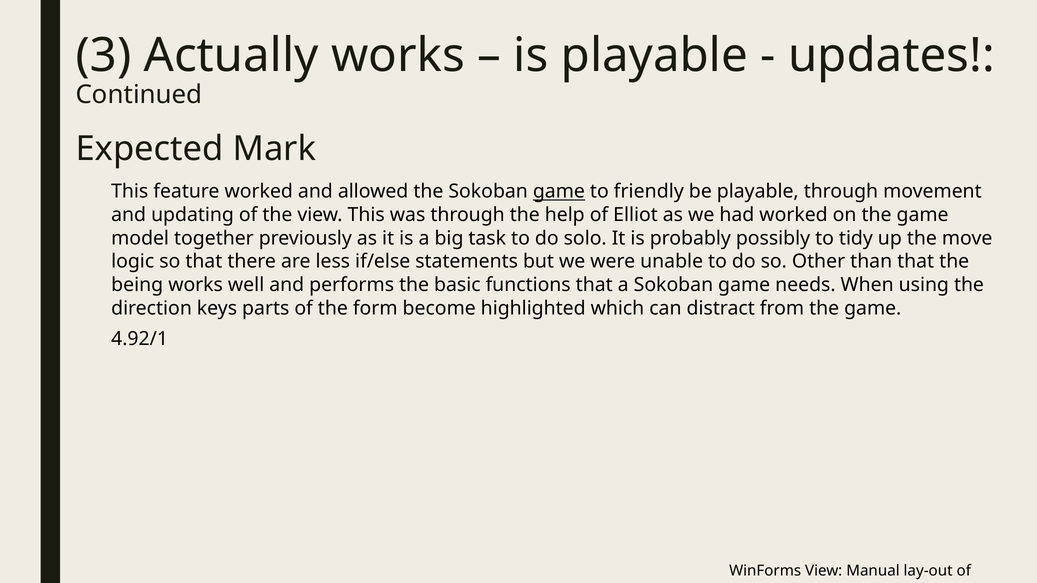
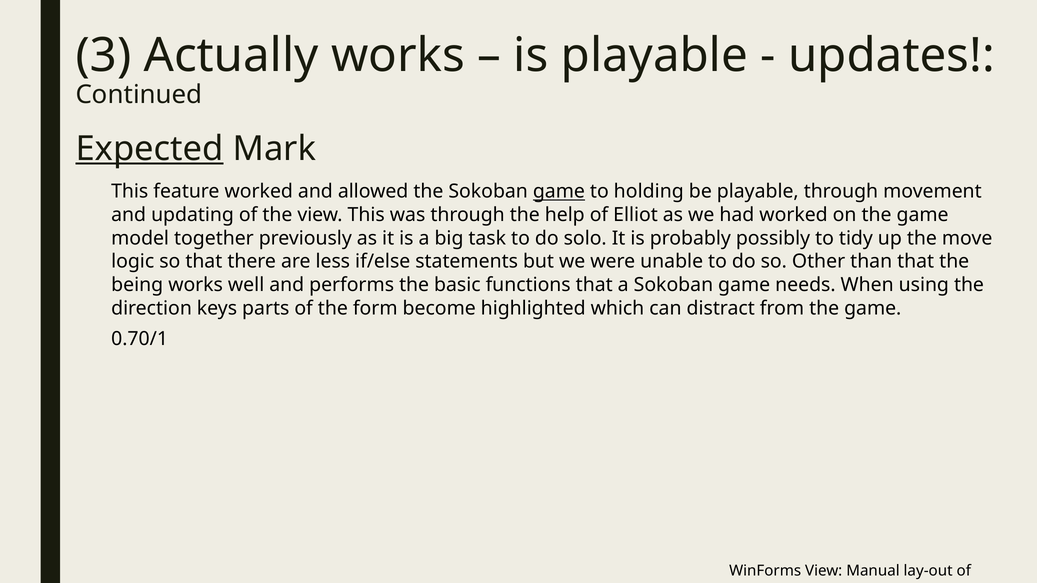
Expected underline: none -> present (150, 149)
friendly: friendly -> holding (649, 192)
4.92/1: 4.92/1 -> 0.70/1 (140, 339)
